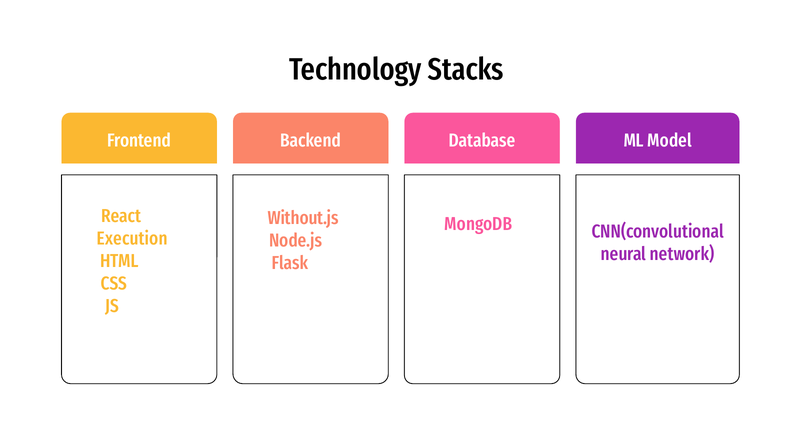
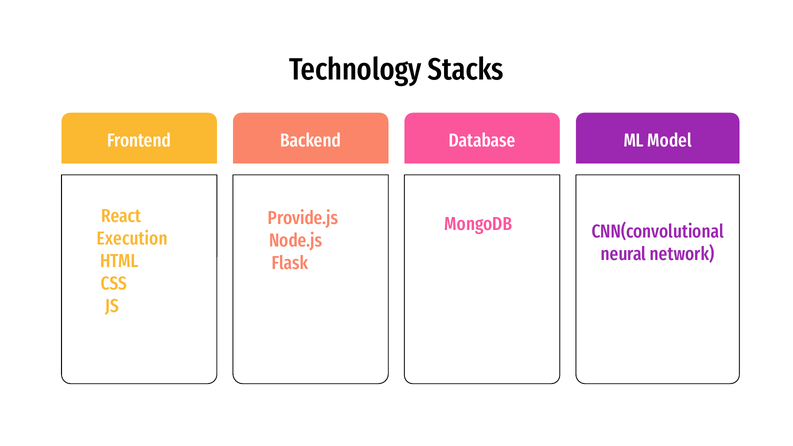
Without.js: Without.js -> Provide.js (303, 218)
